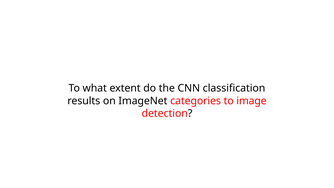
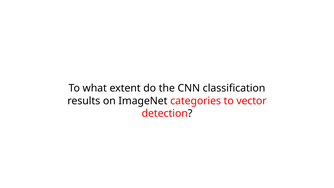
image: image -> vector (252, 101)
